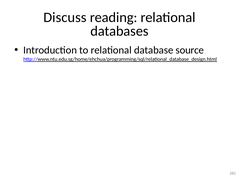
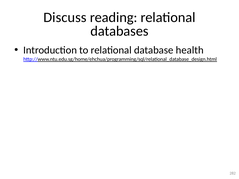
source: source -> health (190, 50)
